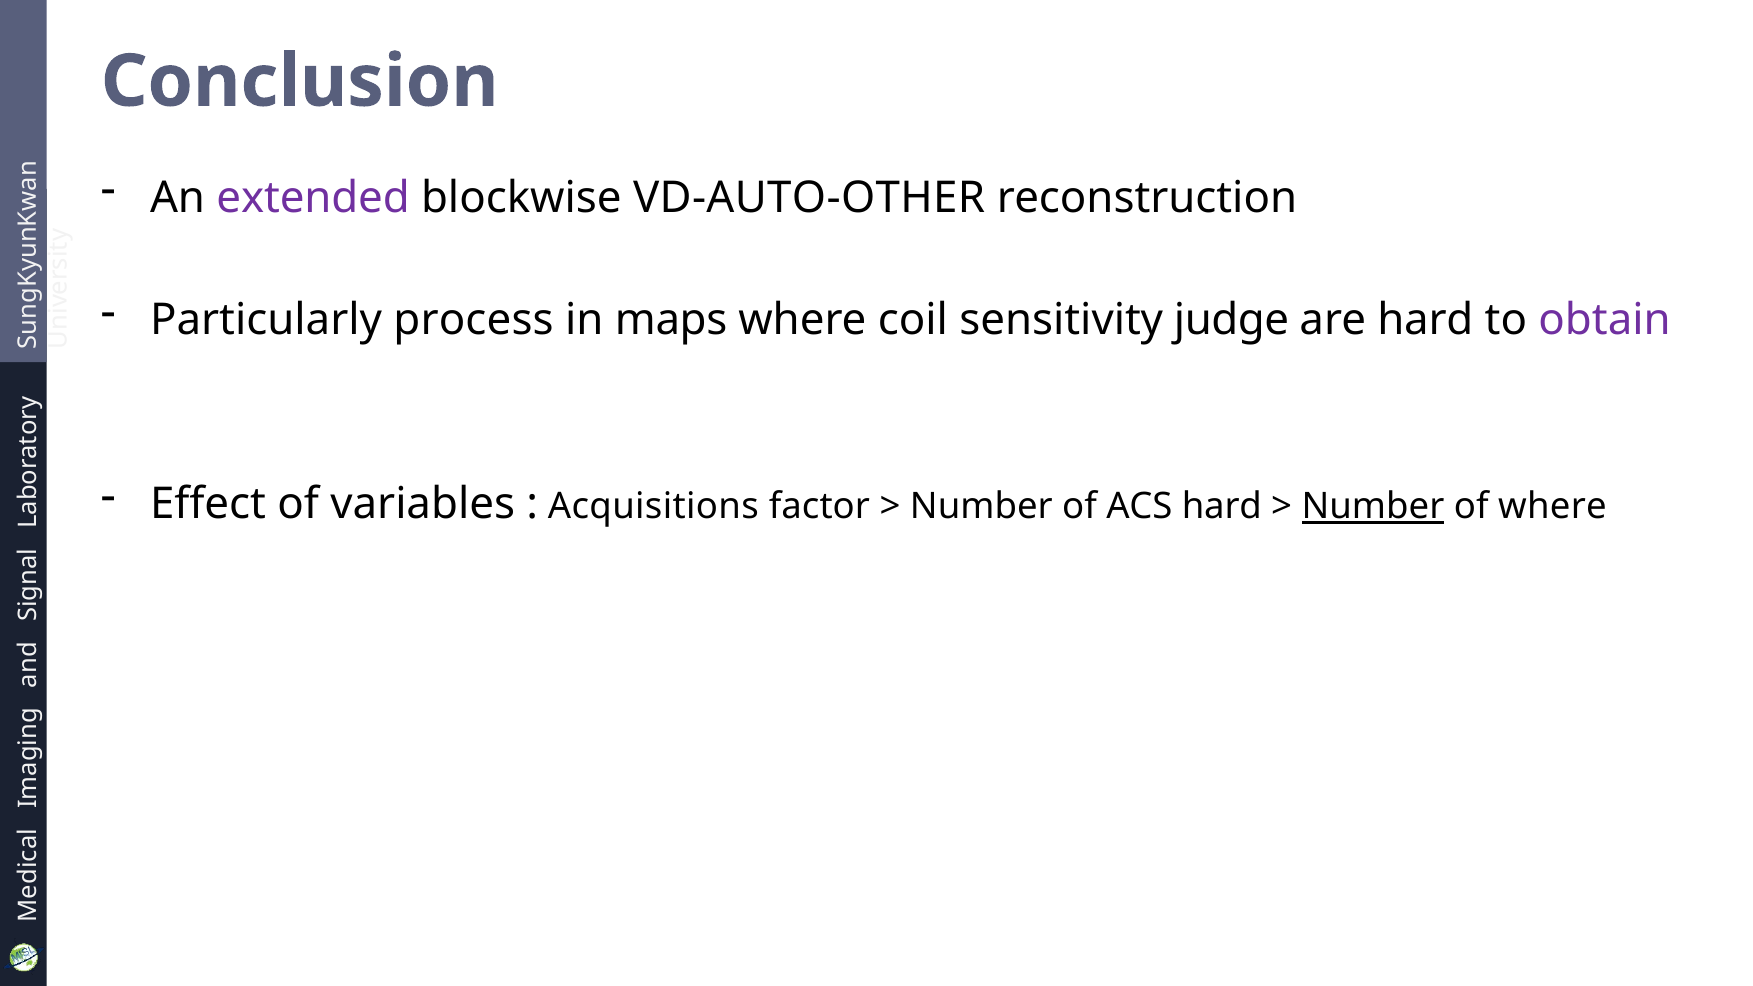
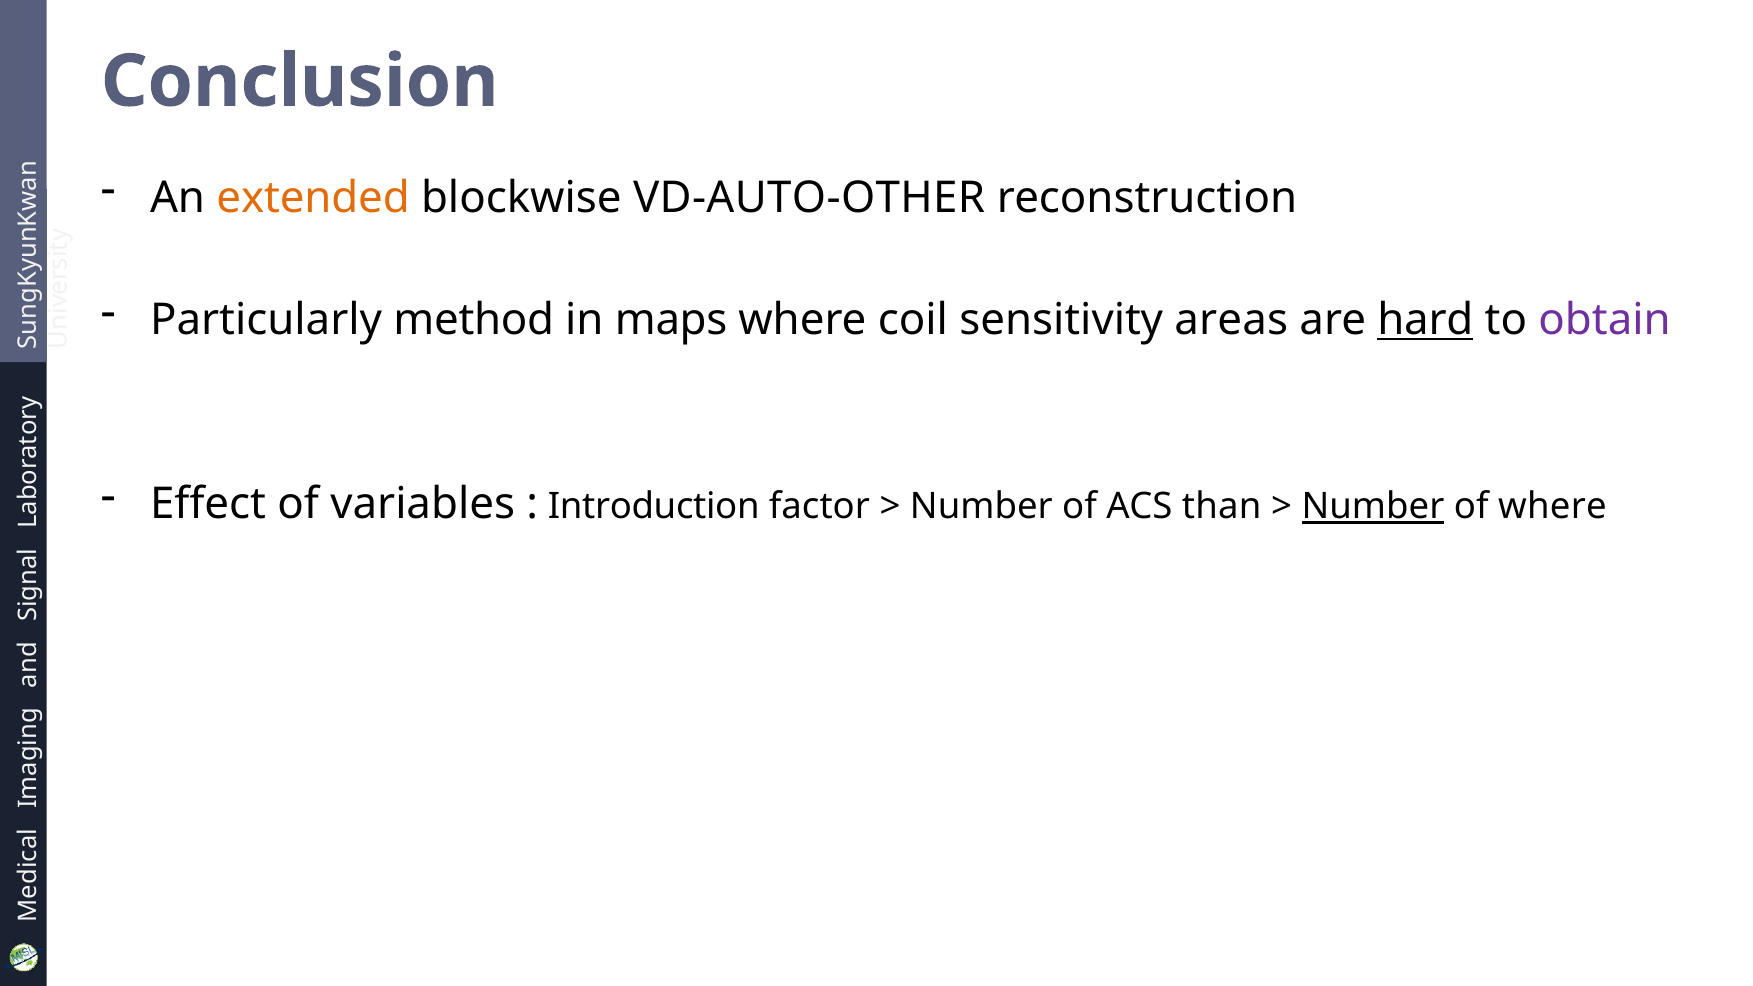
extended colour: purple -> orange (313, 198)
process: process -> method (474, 320)
judge: judge -> areas (1231, 320)
hard underline: none -> present (1425, 320)
Acquisitions: Acquisitions -> Introduction (654, 507)
ACS hard: hard -> than (1222, 507)
